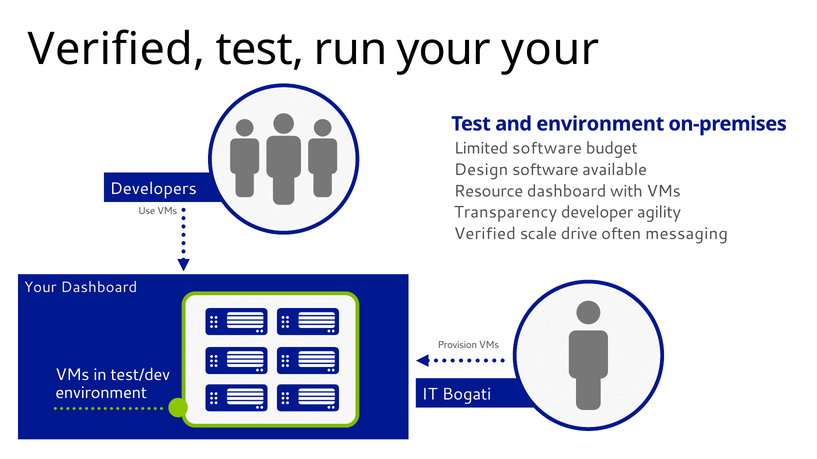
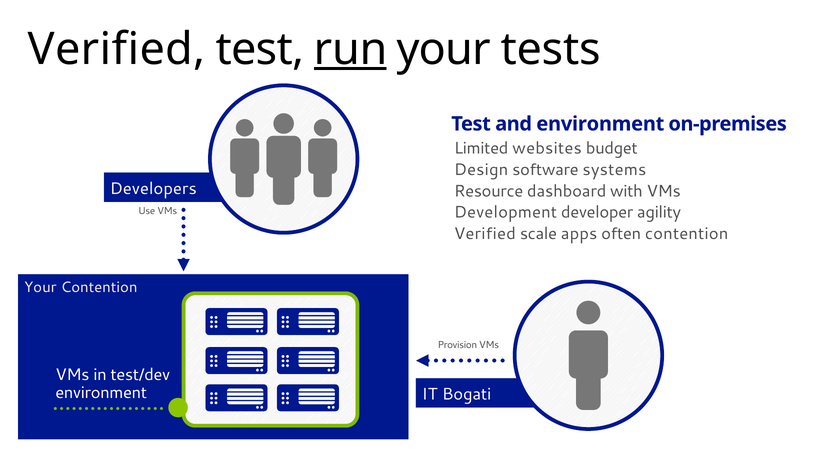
run underline: none -> present (351, 49)
your your: your -> tests (551, 49)
Limited software: software -> websites (547, 149)
available: available -> systems (614, 170)
Transparency: Transparency -> Development (506, 213)
drive: drive -> apps (579, 234)
often messaging: messaging -> contention (687, 234)
Your Dashboard: Dashboard -> Contention (99, 288)
